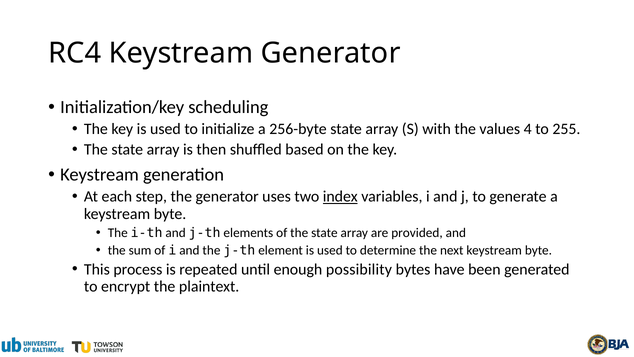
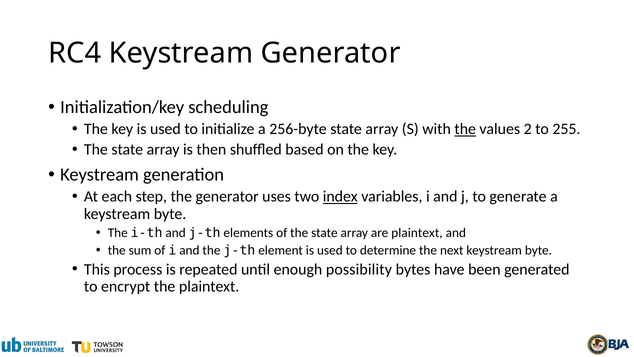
the underline: none -> present (465, 129)
4: 4 -> 2 (528, 129)
are provided: provided -> plaintext (417, 233)
